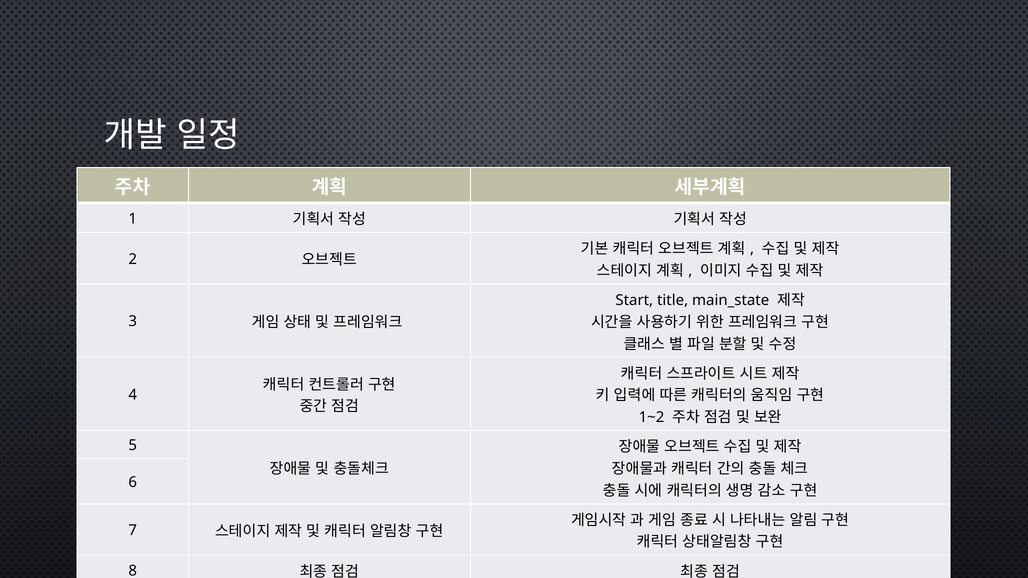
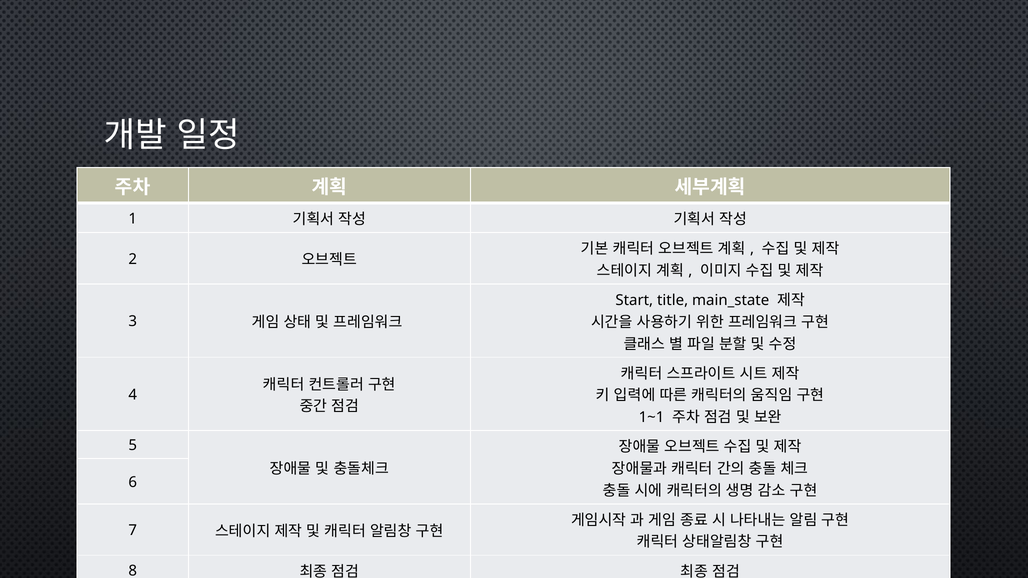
1~2: 1~2 -> 1~1 (651, 418)
